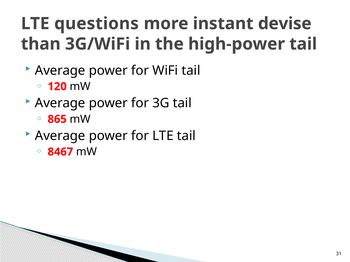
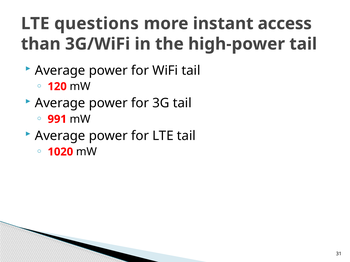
devise: devise -> access (285, 24)
865: 865 -> 991 (57, 119)
8467: 8467 -> 1020 (60, 152)
